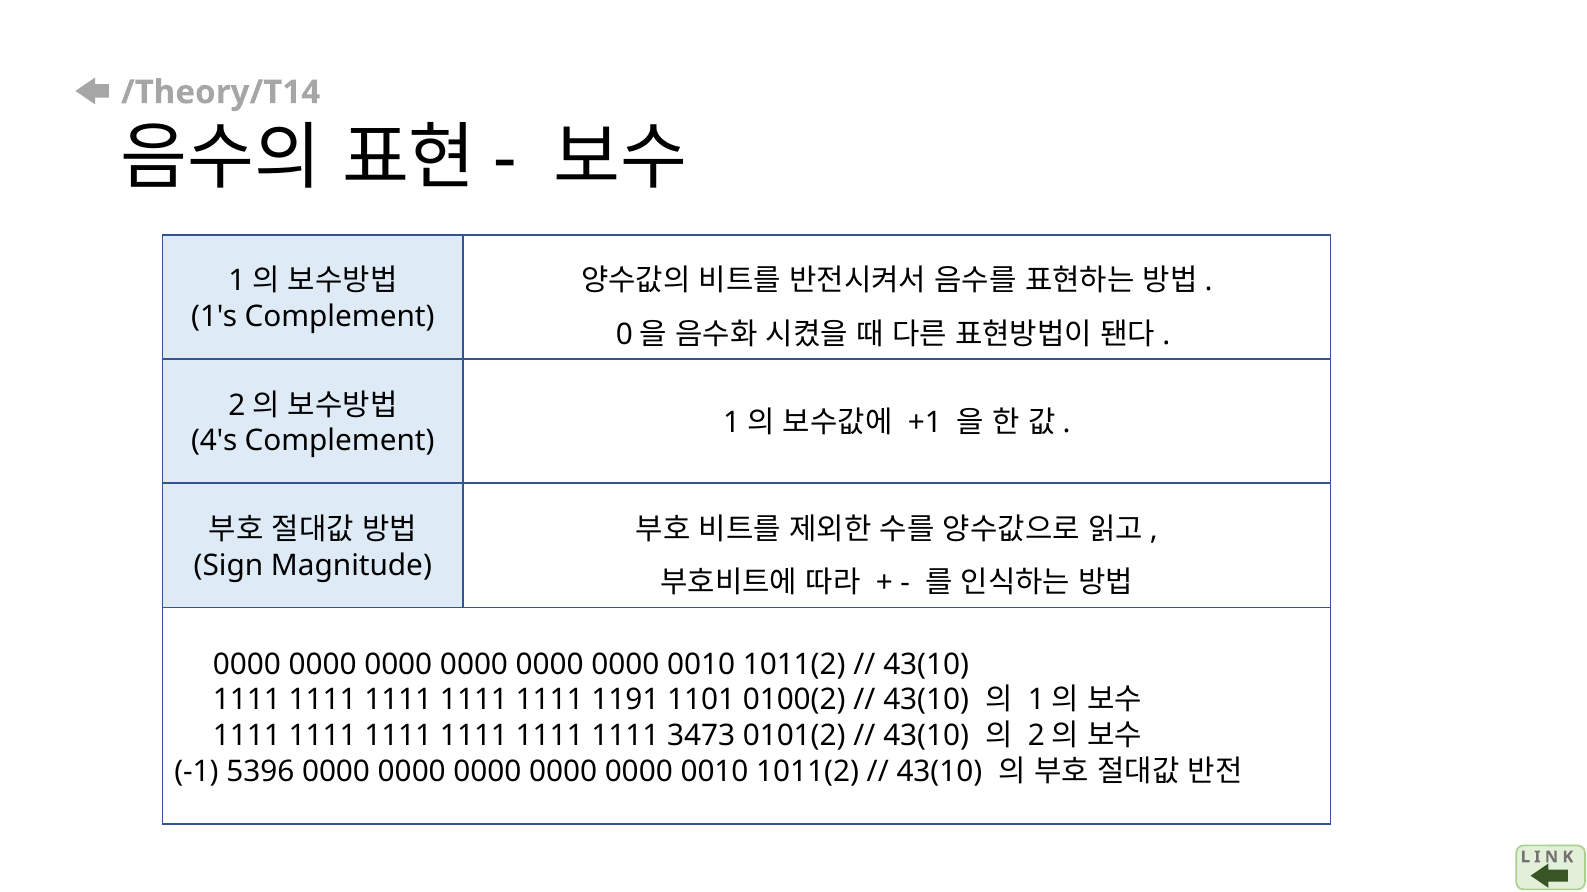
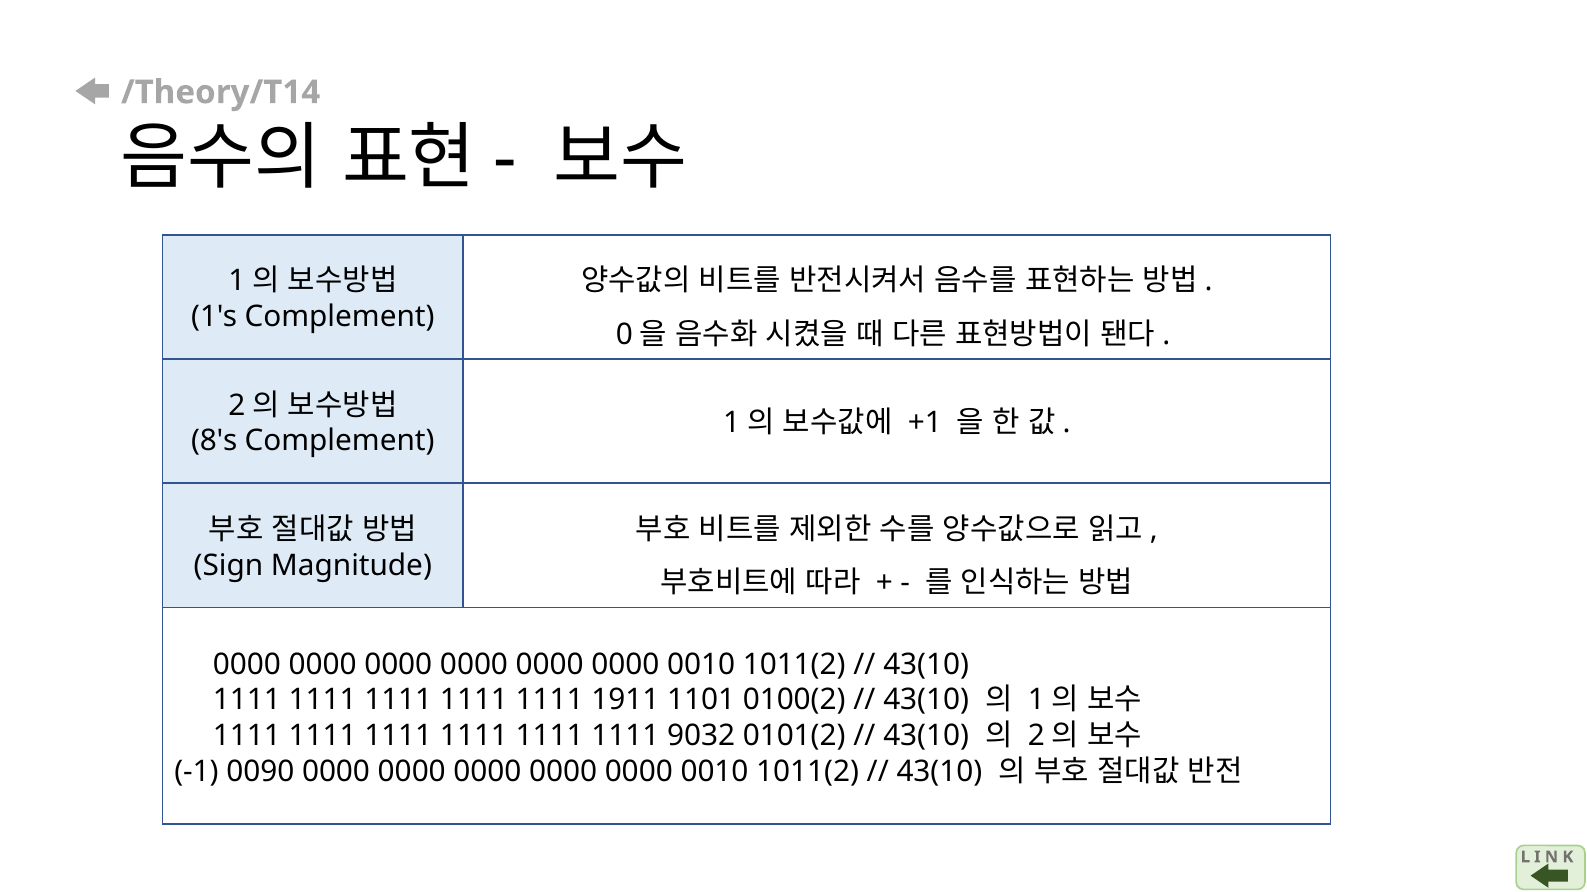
4's: 4's -> 8's (214, 441)
1191: 1191 -> 1911 (625, 700)
3473: 3473 -> 9032 (701, 736)
5396: 5396 -> 0090 (260, 772)
